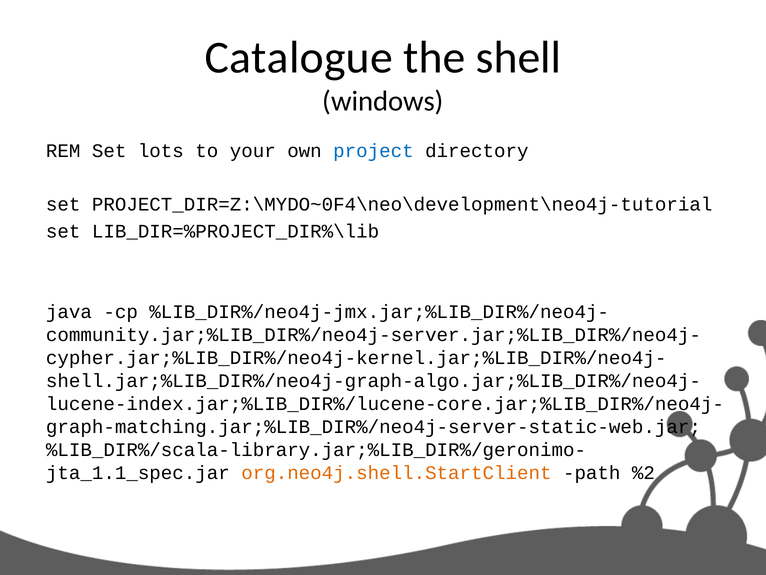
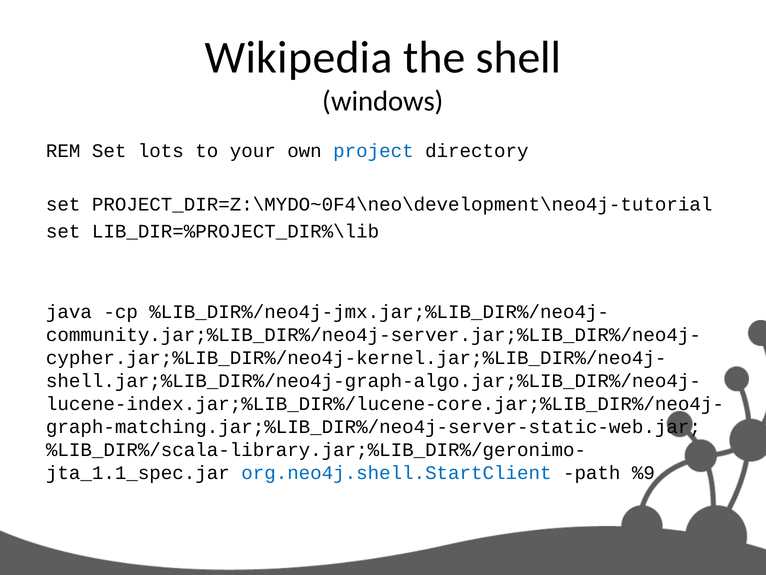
Catalogue: Catalogue -> Wikipedia (299, 57)
org.neo4j.shell.StartClient colour: orange -> blue (396, 472)
%2: %2 -> %9 (643, 472)
